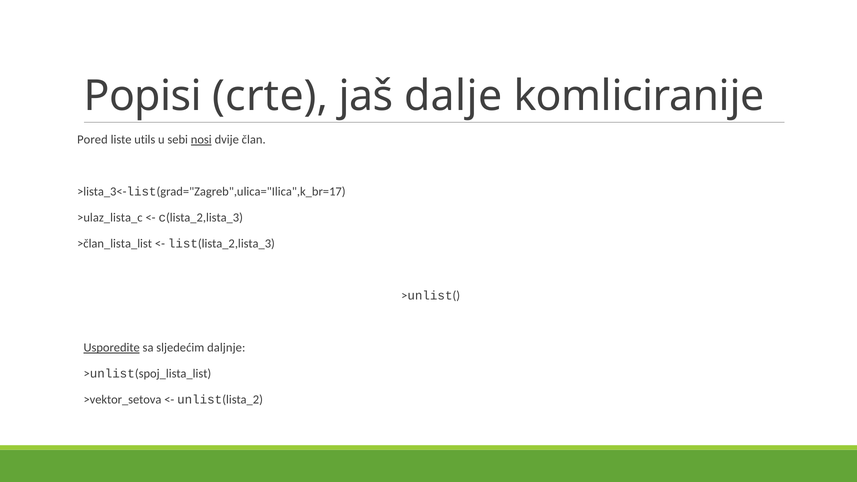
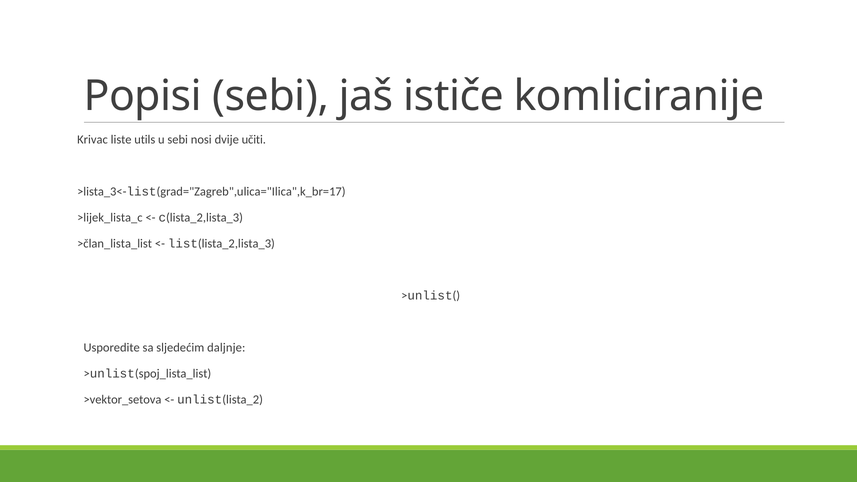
Popisi crte: crte -> sebi (271, 96)
dalje: dalje -> ističe (454, 96)
Pored: Pored -> Krivac (92, 140)
nosi underline: present -> none (201, 140)
član: član -> učiti (254, 140)
>ulaz_lista_c: >ulaz_lista_c -> >lijek_lista_c (110, 218)
Usporedite underline: present -> none (112, 348)
